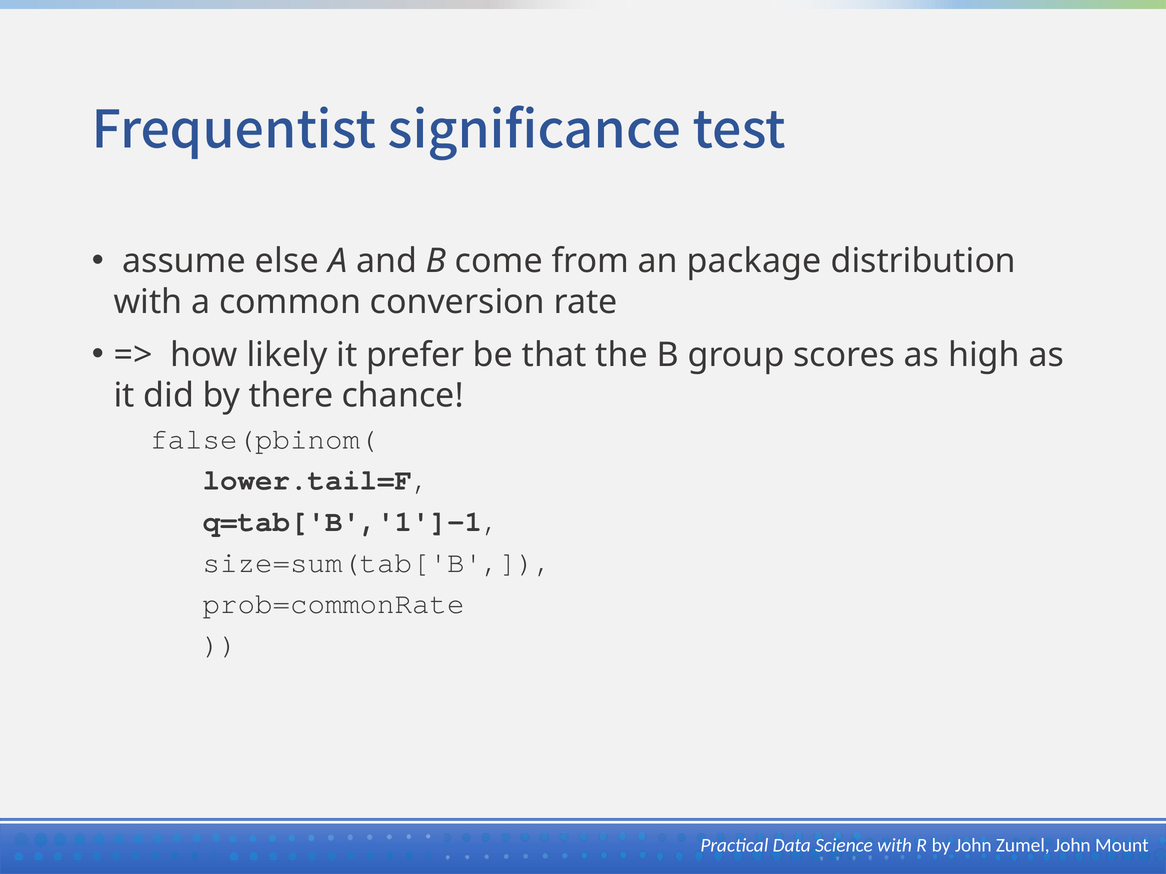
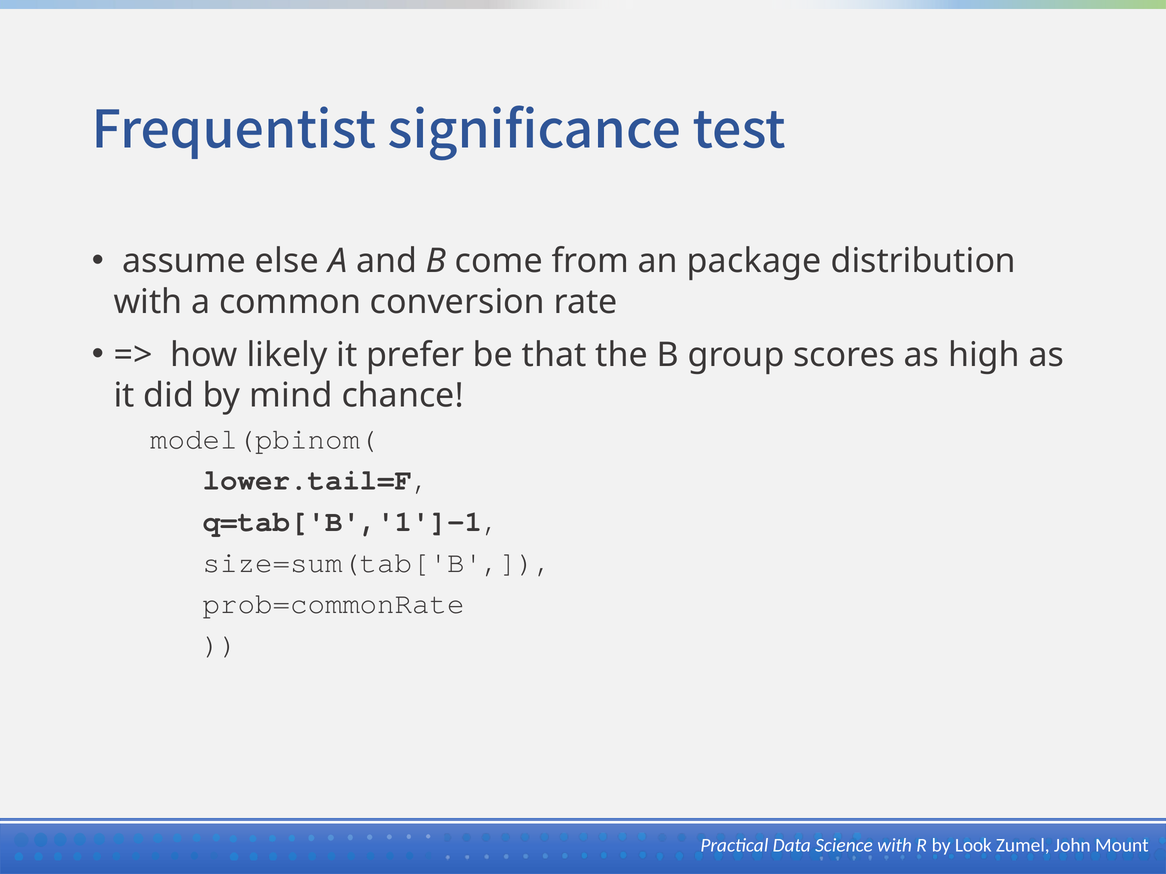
there: there -> mind (291, 396)
false(pbinom(: false(pbinom( -> model(pbinom( (264, 440)
by John: John -> Look (973, 846)
